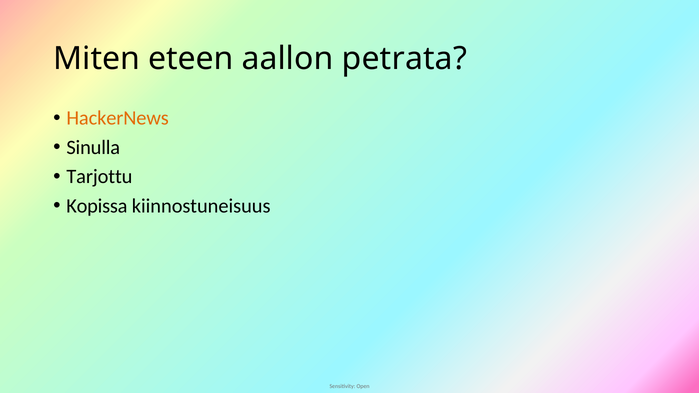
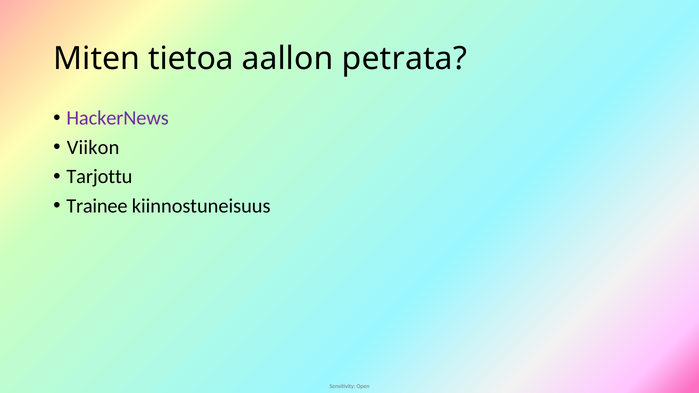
eteen: eteen -> tietoa (191, 59)
HackerNews colour: orange -> purple (118, 118)
Sinulla: Sinulla -> Viikon (93, 147)
Kopissa: Kopissa -> Trainee (97, 206)
